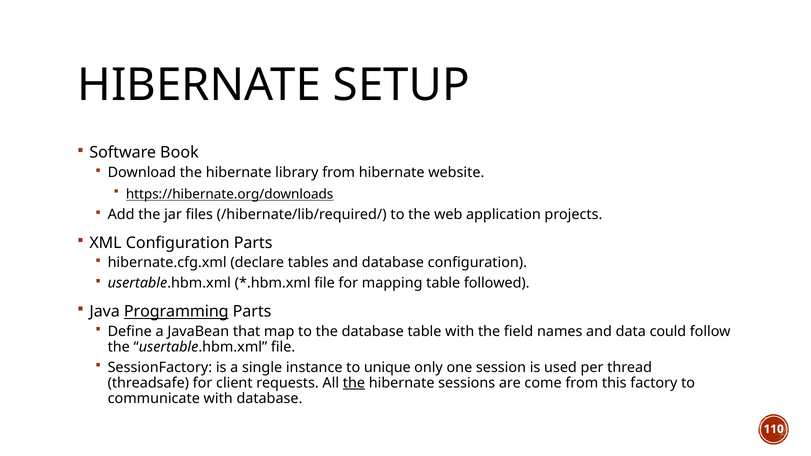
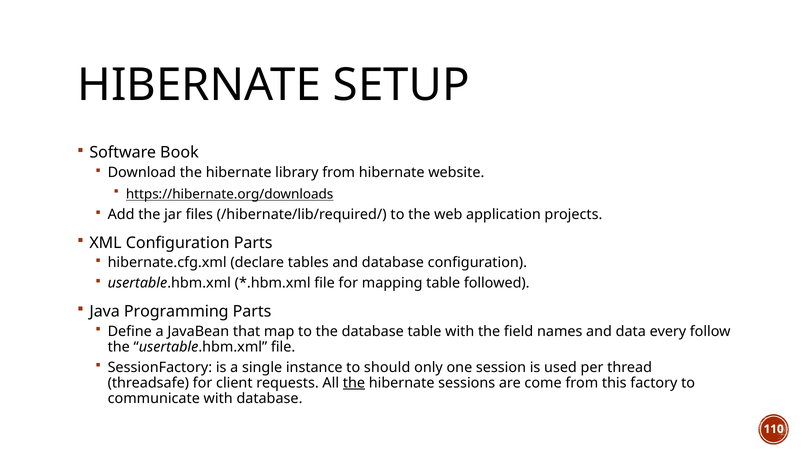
Programming underline: present -> none (176, 312)
could: could -> every (668, 331)
unique: unique -> should (387, 368)
